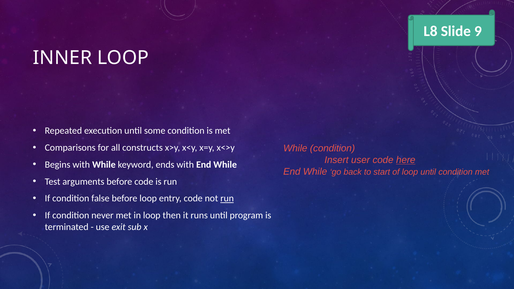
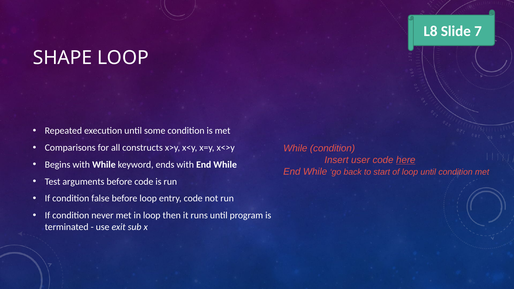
9: 9 -> 7 (478, 31)
INNER: INNER -> SHAPE (63, 58)
run underline: present -> none (227, 199)
